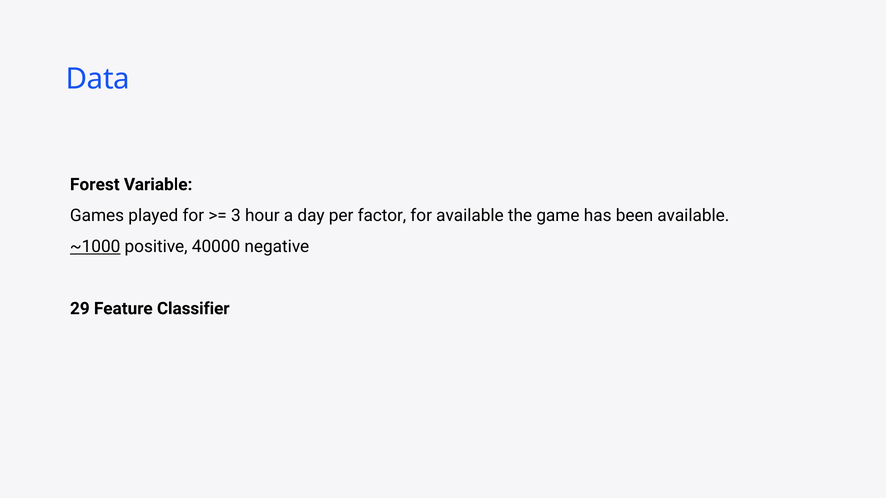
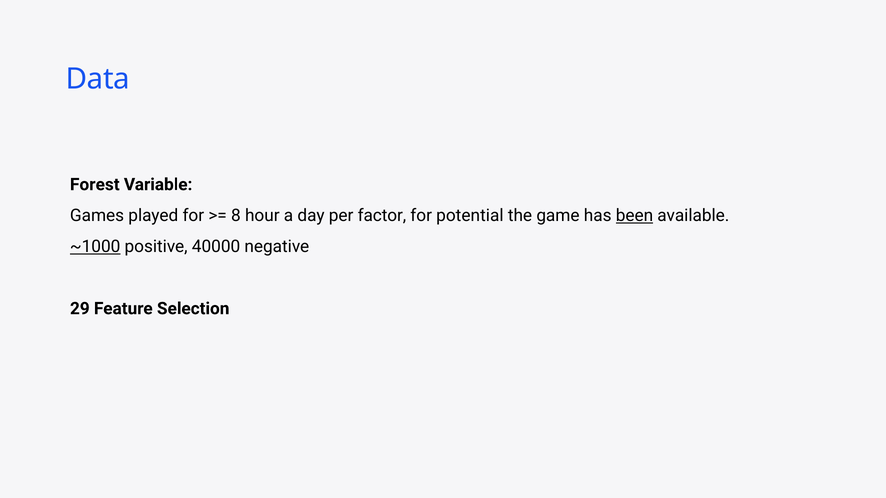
3: 3 -> 8 (236, 216)
for available: available -> potential (470, 216)
been underline: none -> present (634, 216)
Classifier: Classifier -> Selection (193, 309)
